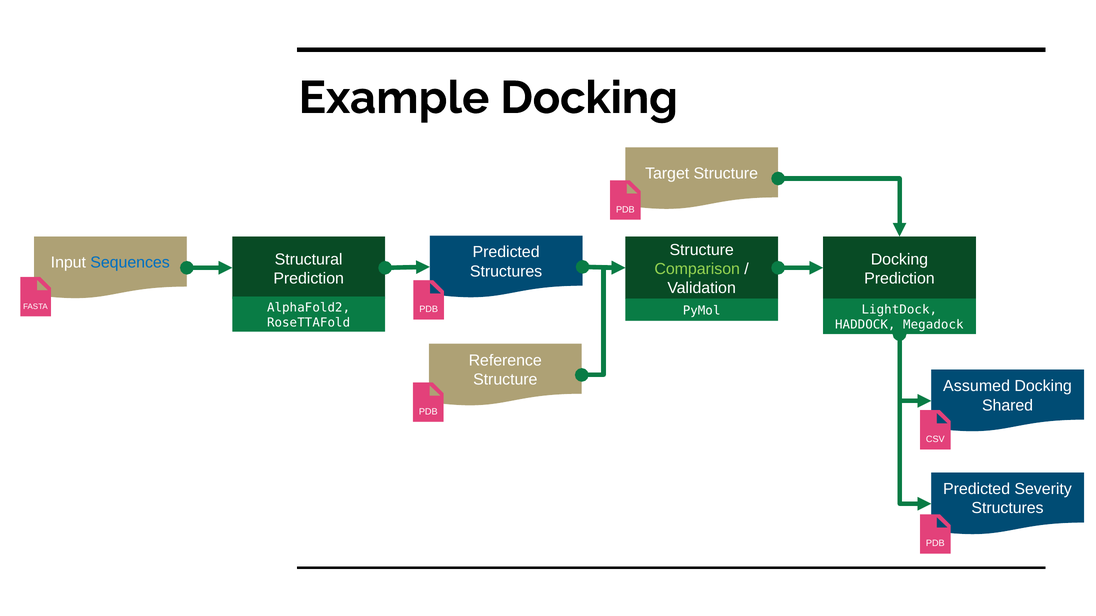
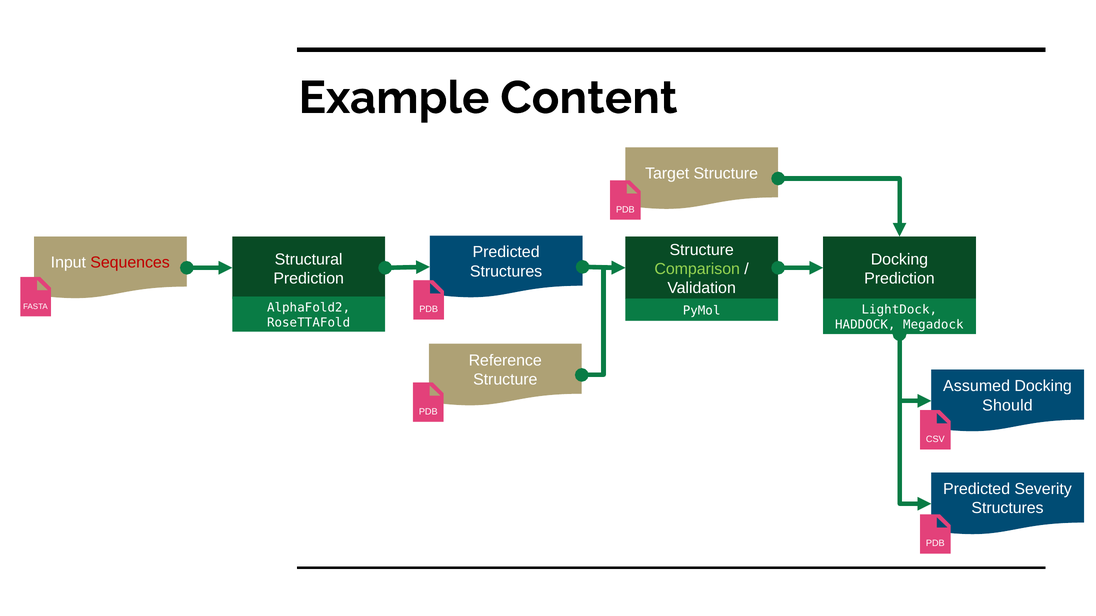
Example Docking: Docking -> Content (589, 98)
Sequences colour: blue -> red (130, 263)
Shared: Shared -> Should (1007, 406)
